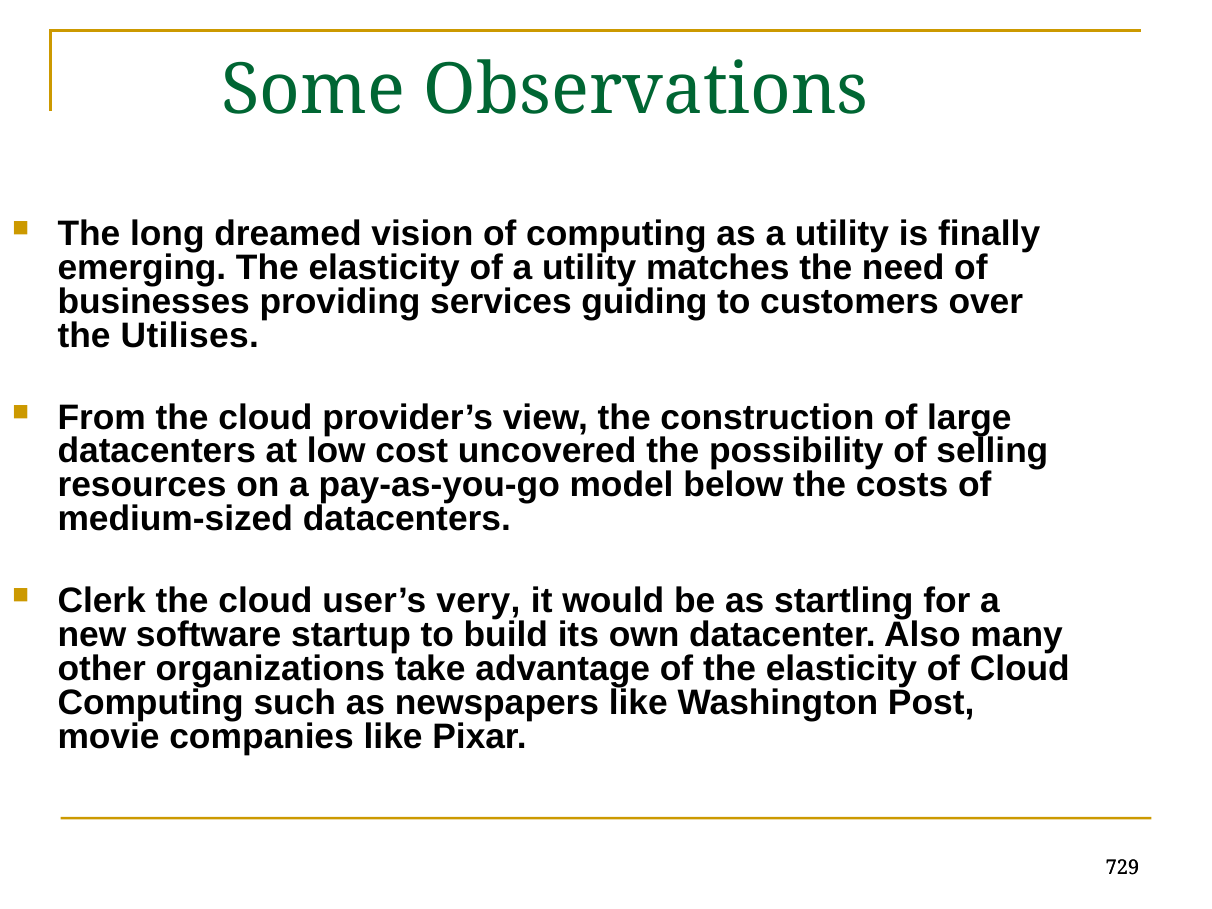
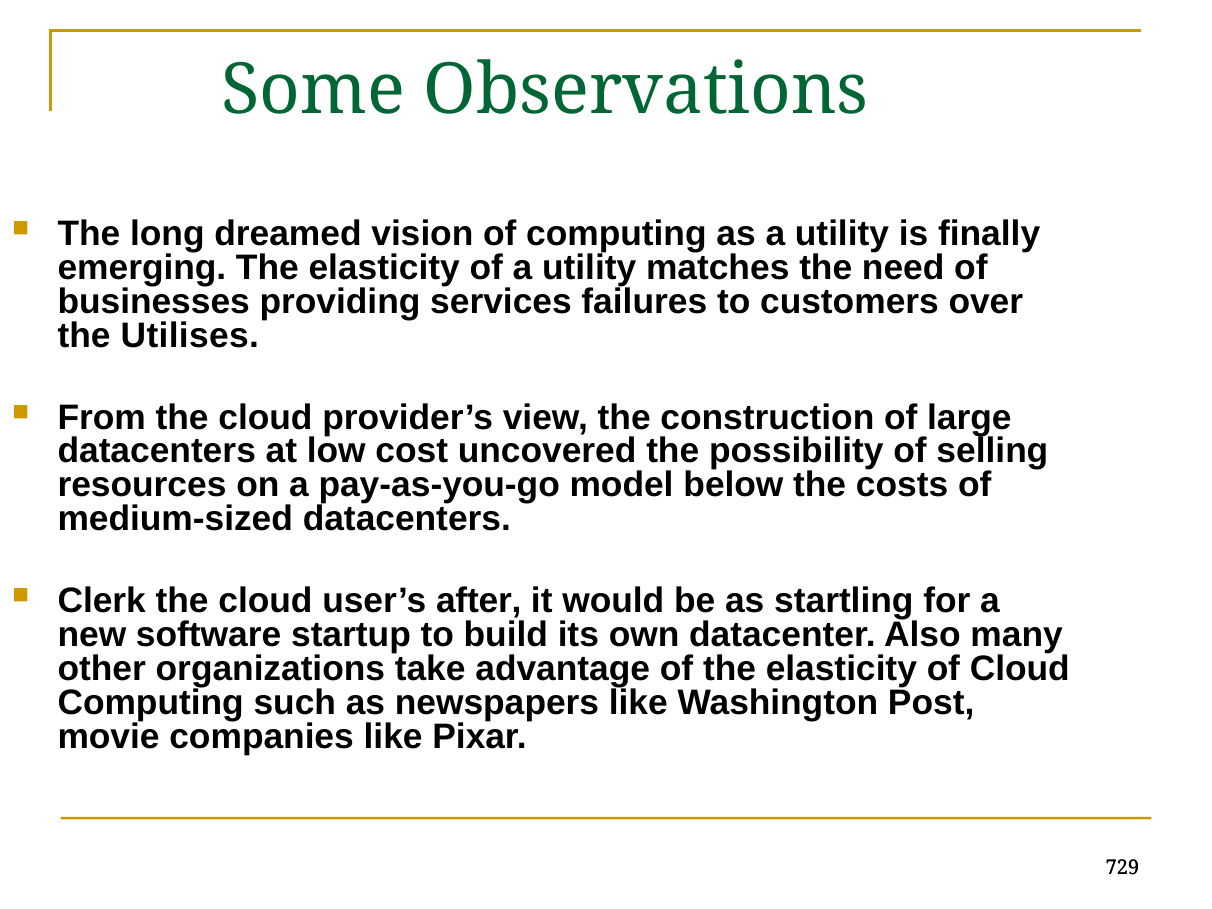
guiding: guiding -> failures (644, 301)
very: very -> after (479, 601)
